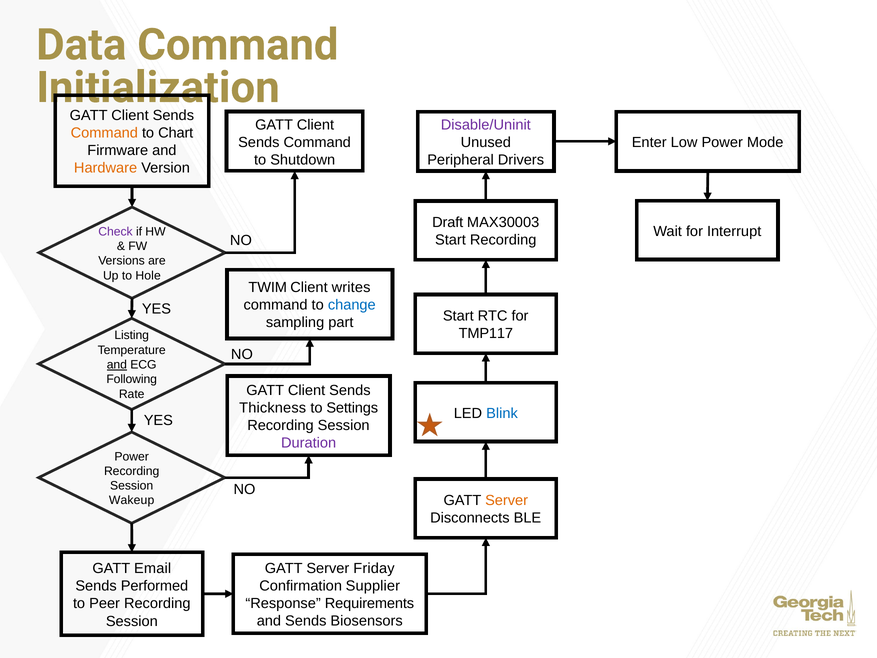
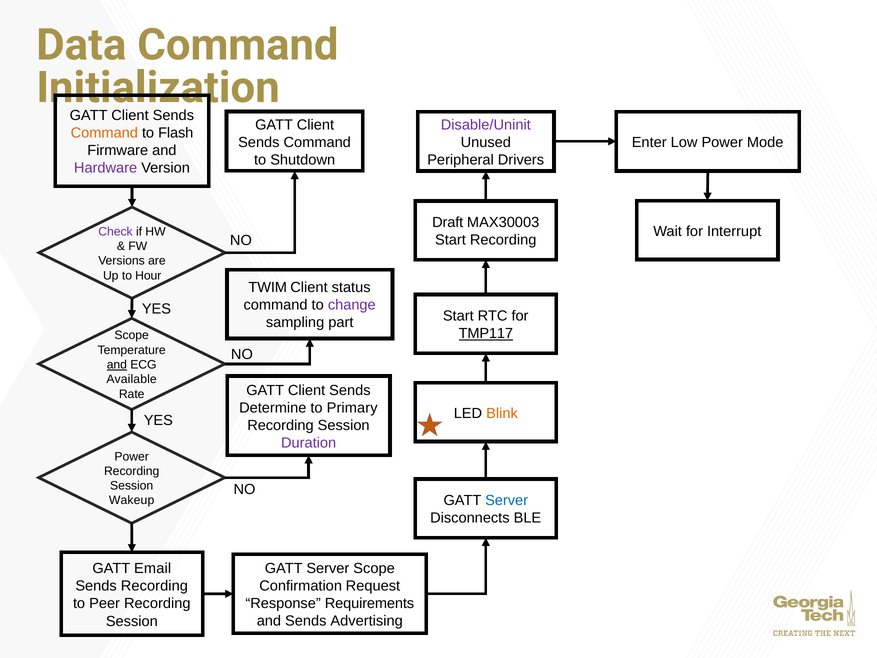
Chart: Chart -> Flash (176, 133)
Hardware colour: orange -> purple (106, 168)
Hole: Hole -> Hour (148, 275)
writes: writes -> status (351, 287)
change colour: blue -> purple (352, 305)
TMP117 underline: none -> present (486, 333)
Listing: Listing -> Scope (132, 335)
Following: Following -> Available (132, 379)
Thickness: Thickness -> Determine (273, 408)
Settings: Settings -> Primary (352, 408)
Blink colour: blue -> orange (502, 413)
Server colour: orange -> blue (507, 500)
Server Friday: Friday -> Scope (374, 568)
Supplier: Supplier -> Request (373, 586)
Sends Performed: Performed -> Recording (154, 586)
Biosensors: Biosensors -> Advertising (367, 621)
